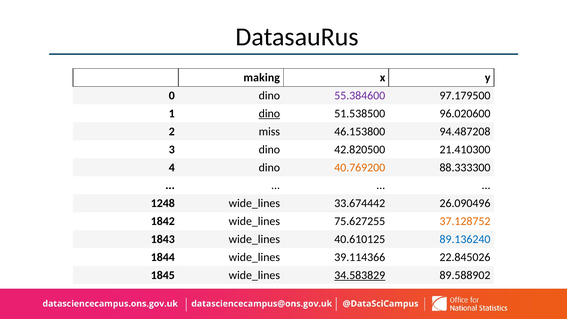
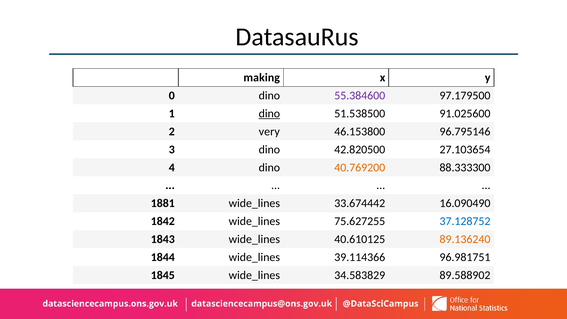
96.020600: 96.020600 -> 91.025600 (465, 114)
miss: miss -> very (269, 131)
94.487208: 94.487208 -> 96.795146 (465, 131)
21.410300: 21.410300 -> 27.103654 (465, 149)
1248: 1248 -> 1881 (163, 203)
26.090496: 26.090496 -> 16.090490 (465, 203)
37.128752 colour: orange -> blue (465, 221)
89.136240 colour: blue -> orange (465, 239)
22.845026: 22.845026 -> 96.981751 (465, 257)
34.583829 underline: present -> none (360, 275)
